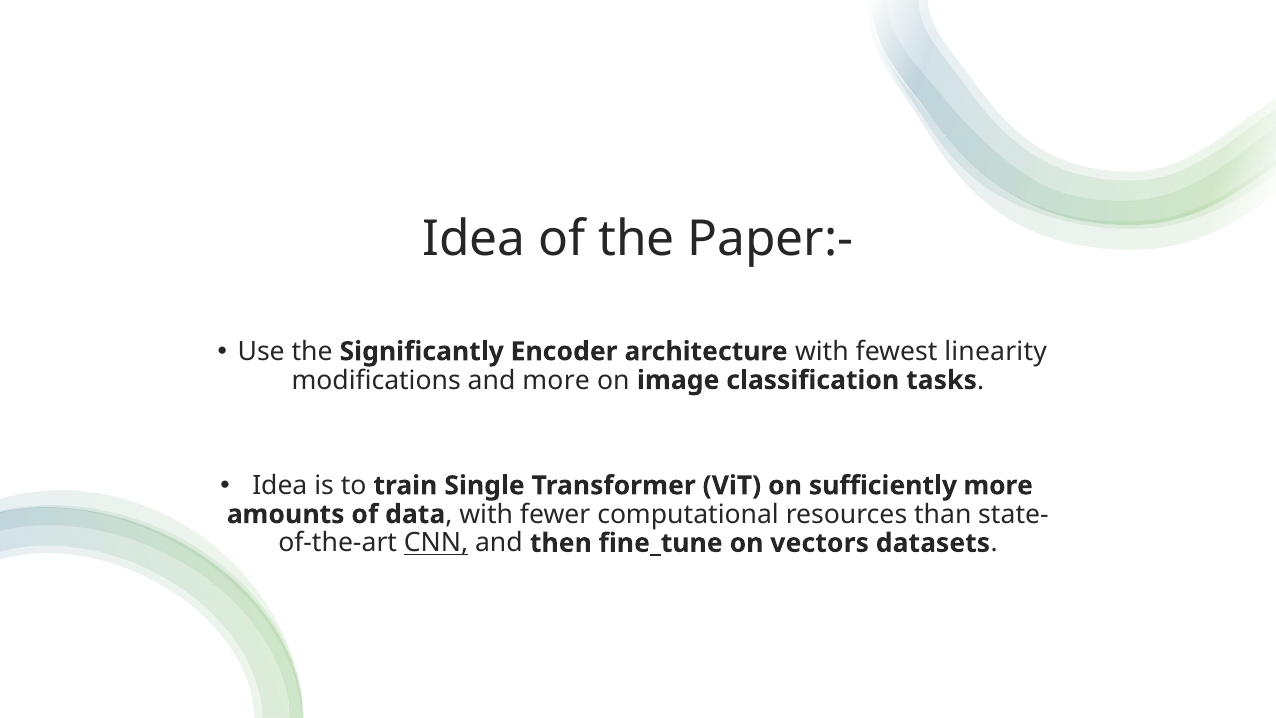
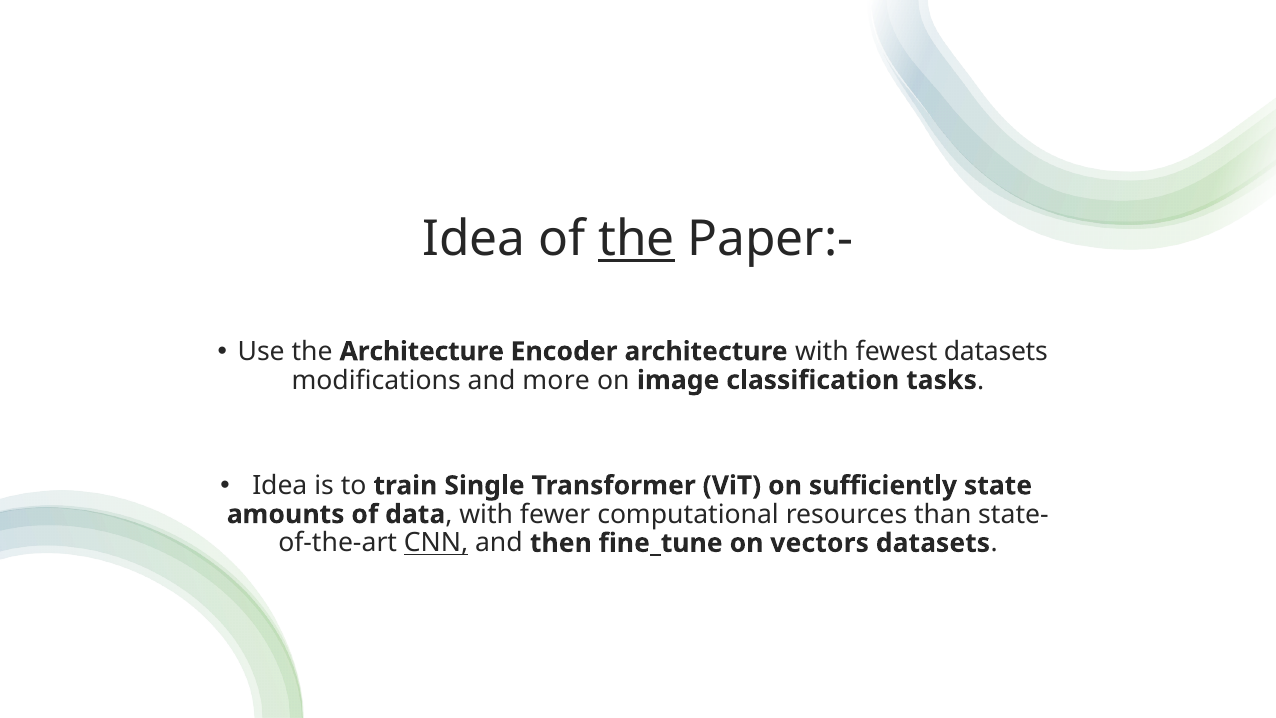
the underline: none -> present (636, 239)
the Significantly: Significantly -> Architecture (422, 351)
fewest linearity: linearity -> datasets (996, 351)
sufficiently more: more -> state (998, 485)
